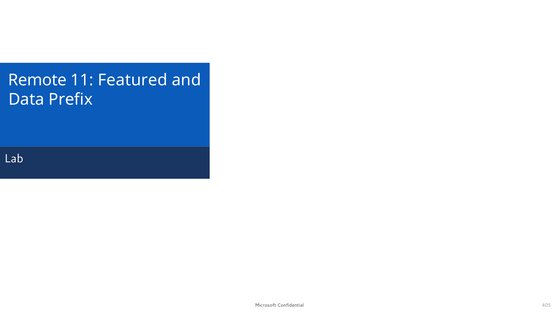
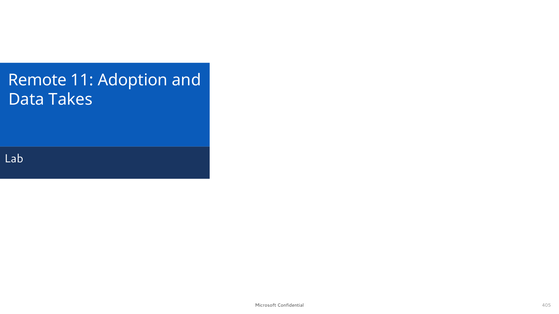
Featured: Featured -> Adoption (133, 80)
Prefix: Prefix -> Takes (71, 100)
